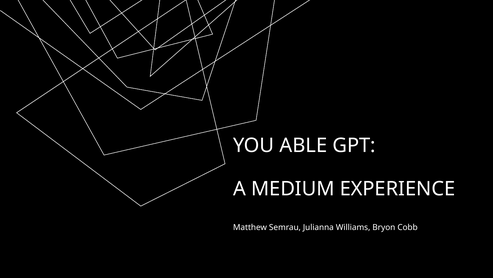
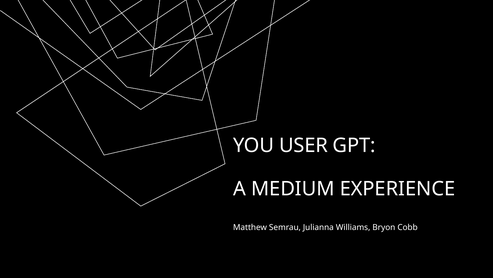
ABLE: ABLE -> USER (303, 145)
